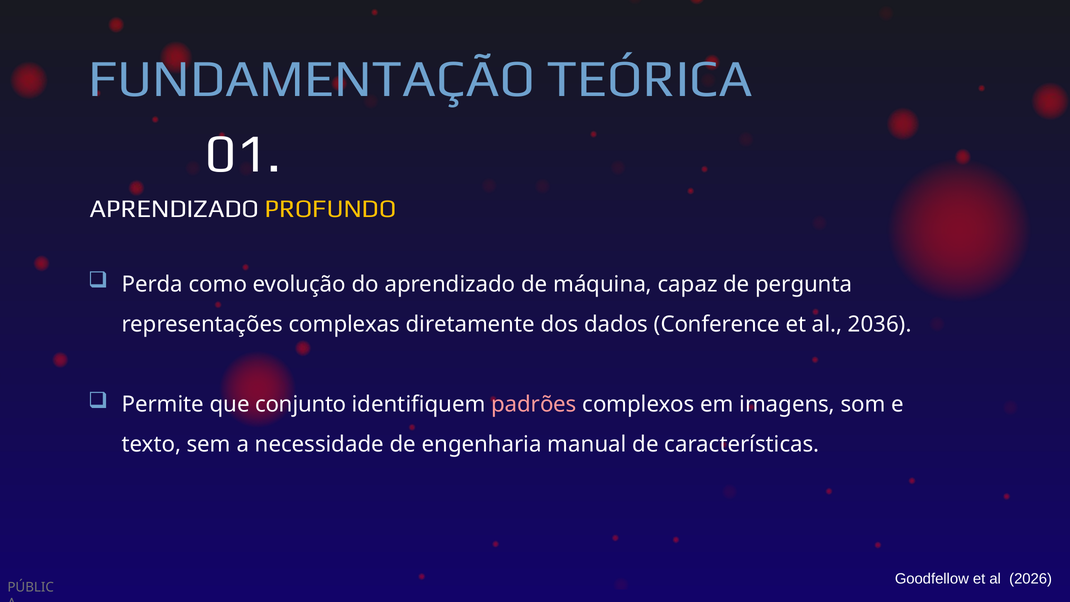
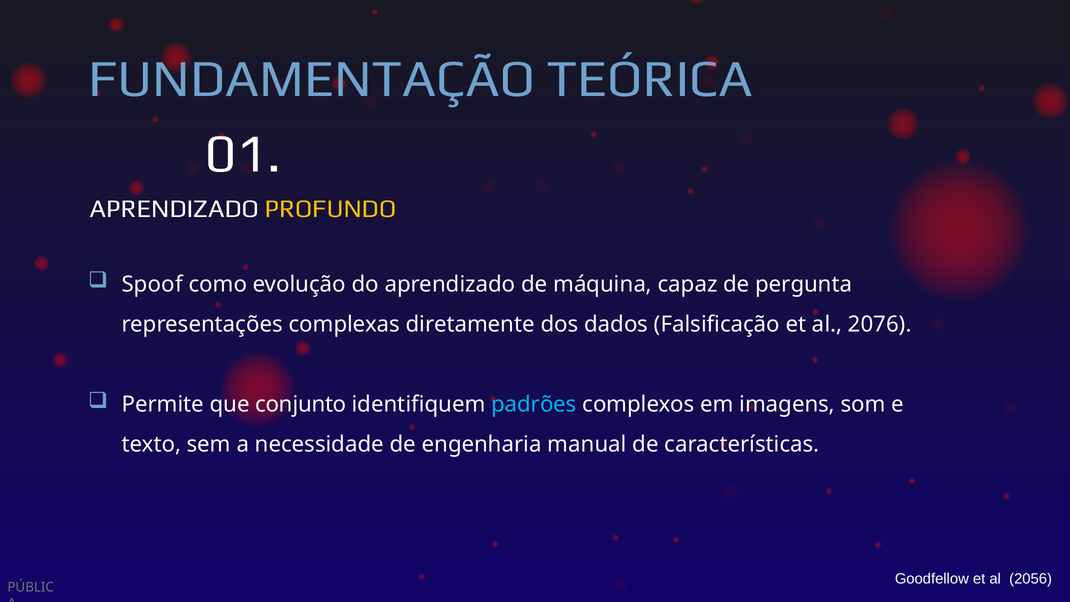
Perda: Perda -> Spoof (152, 284)
Conference: Conference -> Falsificação (717, 324)
2036: 2036 -> 2076 (880, 324)
padrões colour: pink -> light blue (534, 404)
2026: 2026 -> 2056 (1031, 579)
